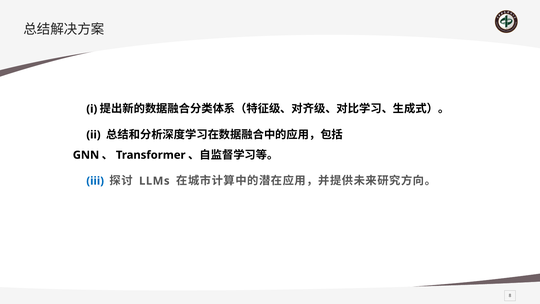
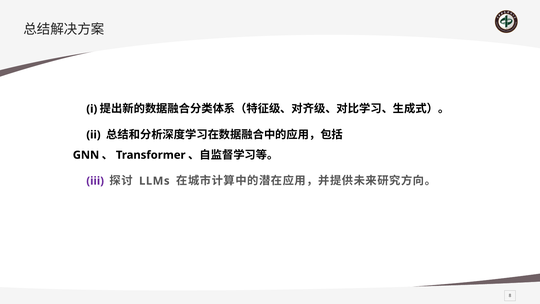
iii colour: blue -> purple (95, 181)
